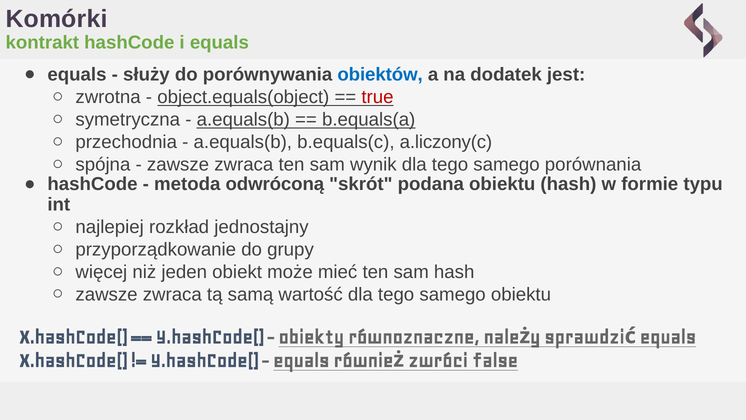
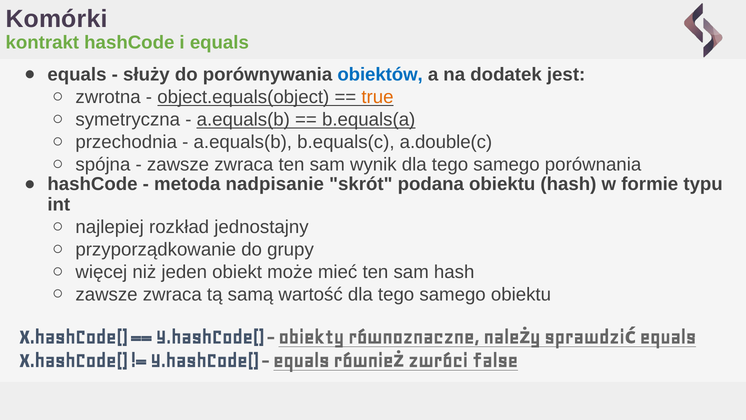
true colour: red -> orange (378, 97)
a.liczony(c: a.liczony(c -> a.double(c (446, 142)
odwróconą: odwróconą -> nadpisanie (275, 184)
